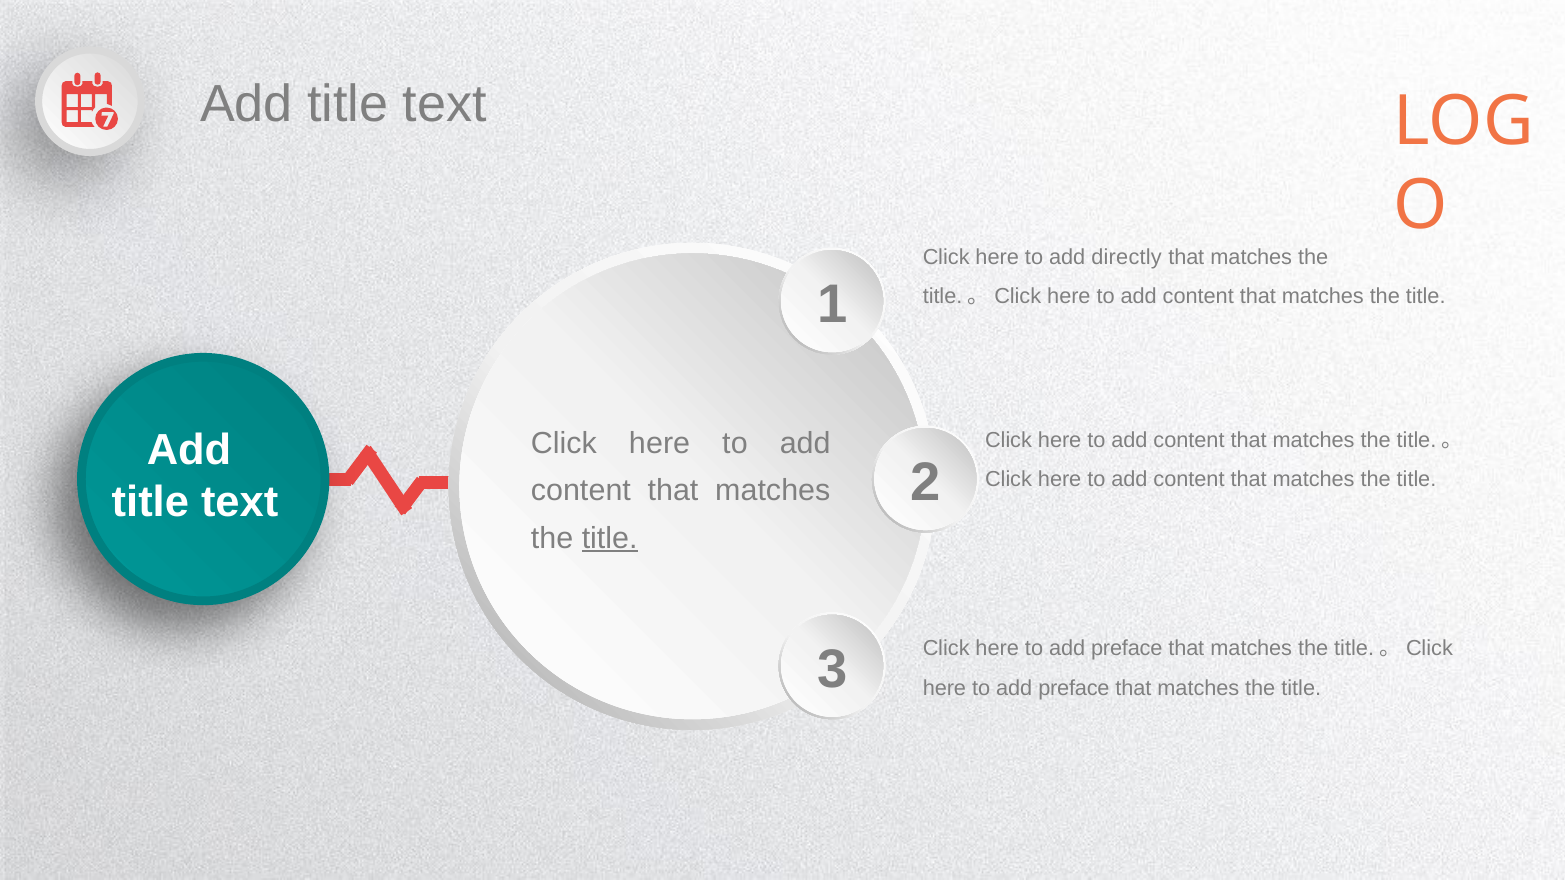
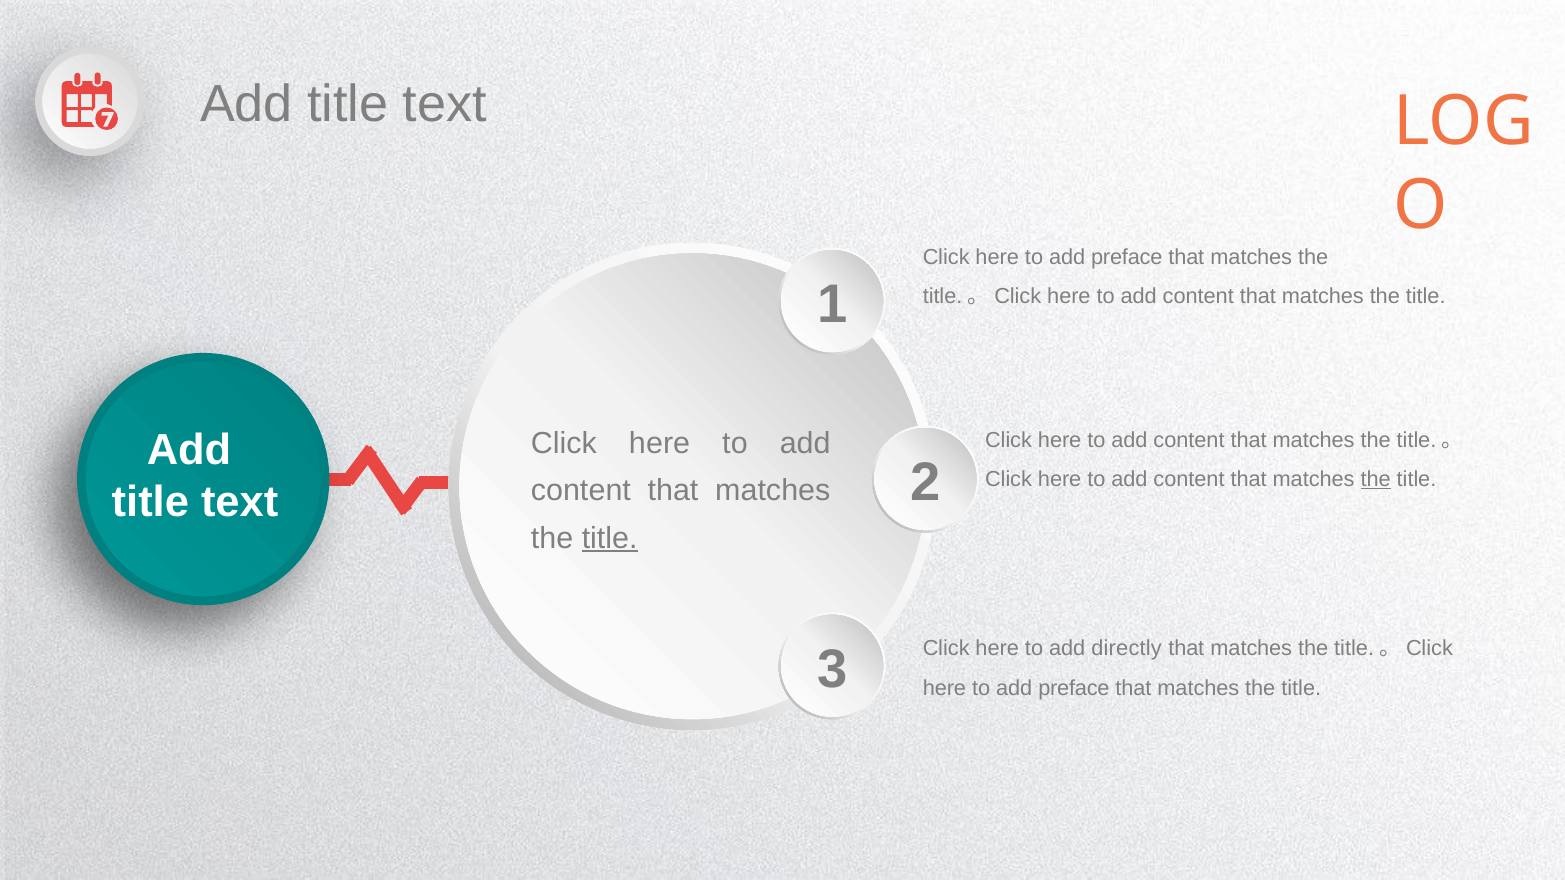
directly: directly -> preface (1127, 257)
the underline: none -> present (1376, 480)
preface: preface -> directly (1127, 649)
